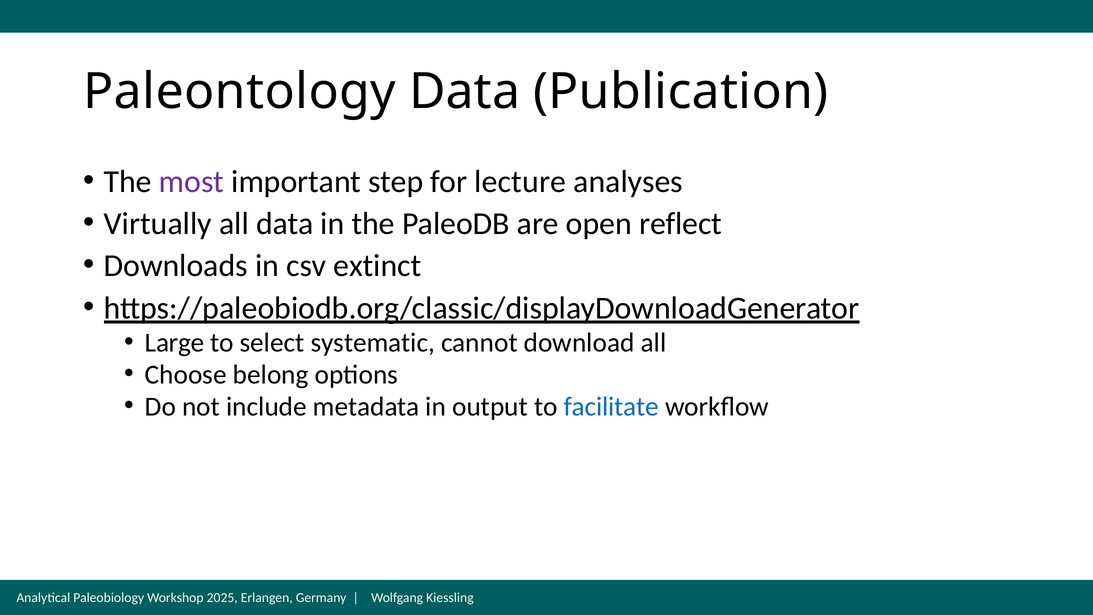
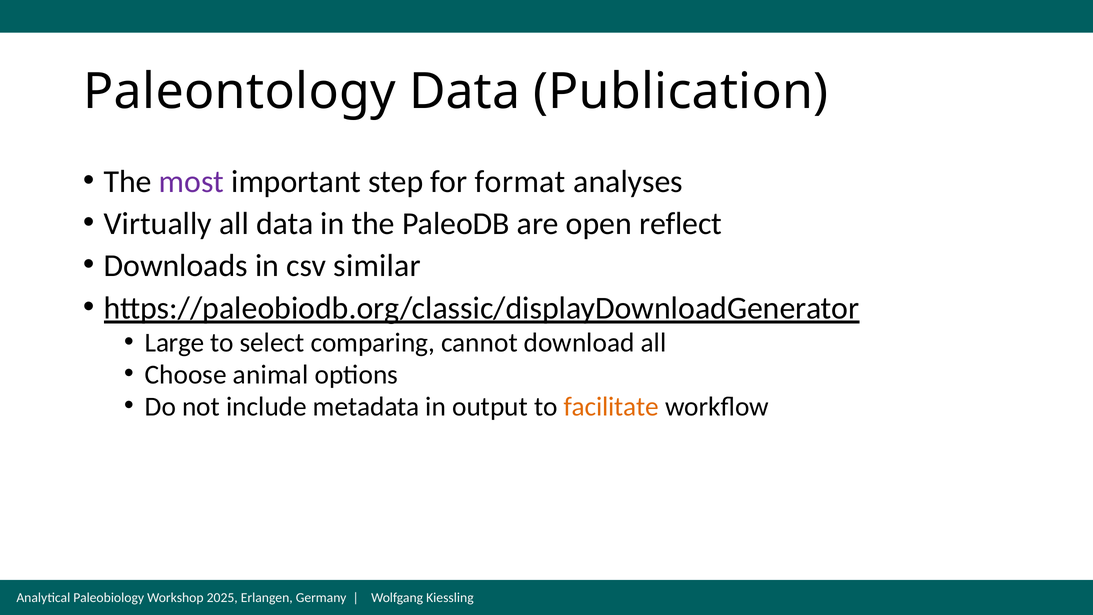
lecture: lecture -> format (520, 182)
extinct: extinct -> similar (377, 266)
systematic: systematic -> comparing (373, 343)
belong: belong -> animal (271, 375)
facilitate colour: blue -> orange (611, 406)
